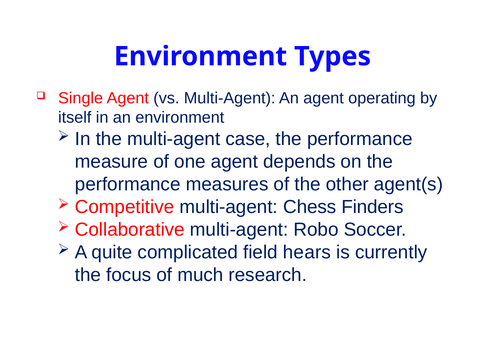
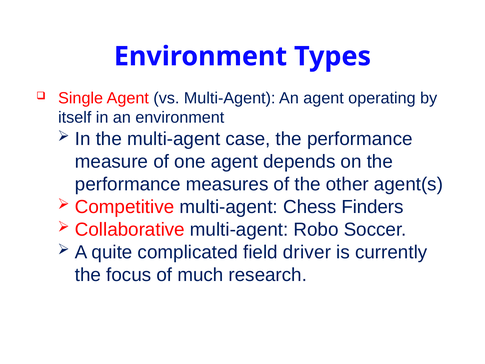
hears: hears -> driver (307, 252)
